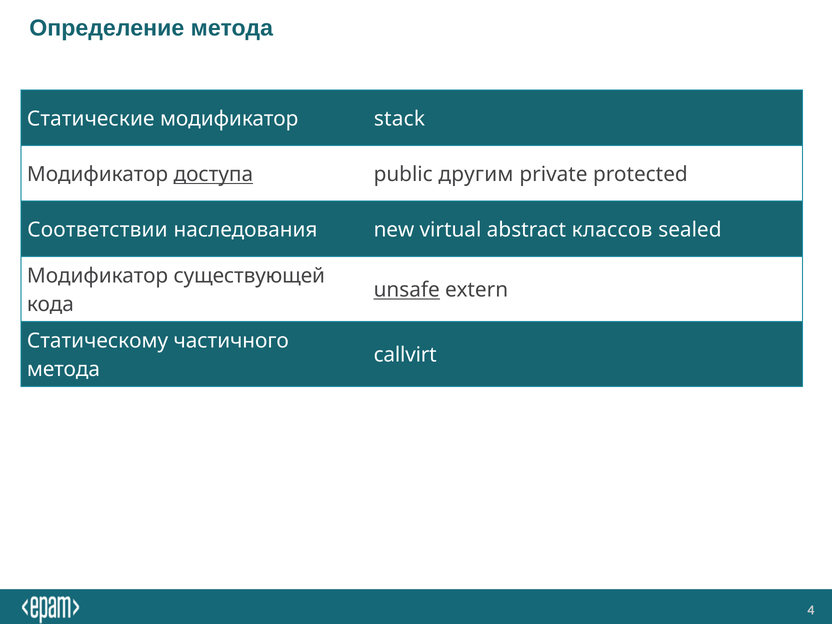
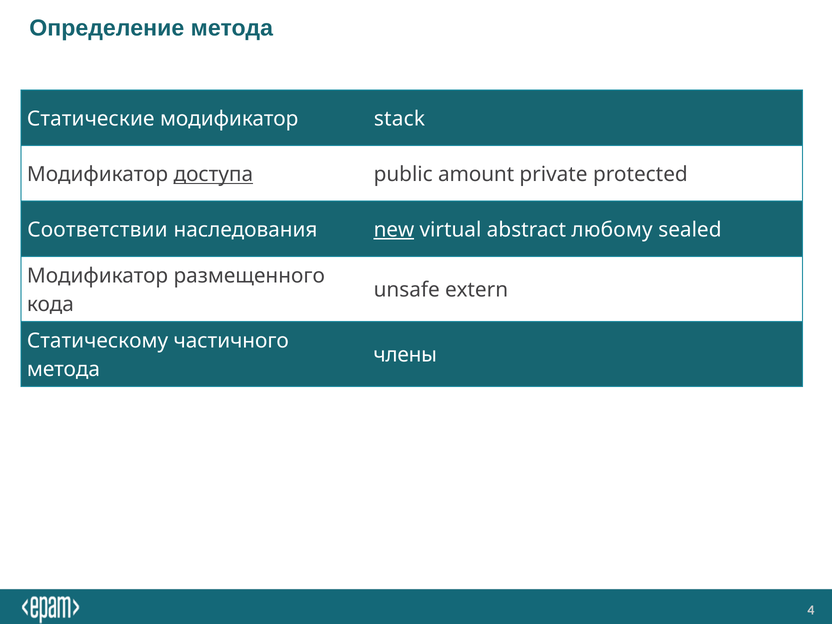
другим: другим -> amount (476, 174)
new underline: none -> present (394, 230)
классов: классов -> любому (612, 230)
существующей: существующей -> размещенного (249, 276)
unsafe underline: present -> none (407, 290)
callvirt: callvirt -> члены (405, 355)
